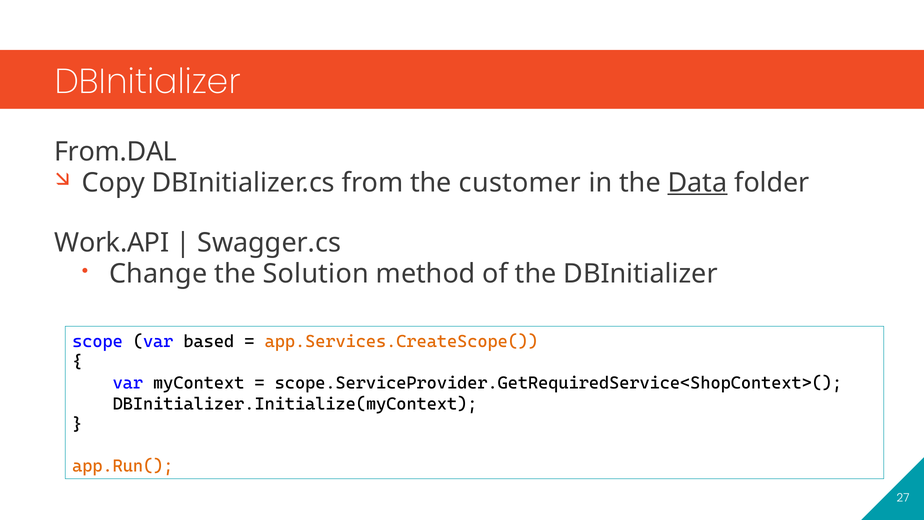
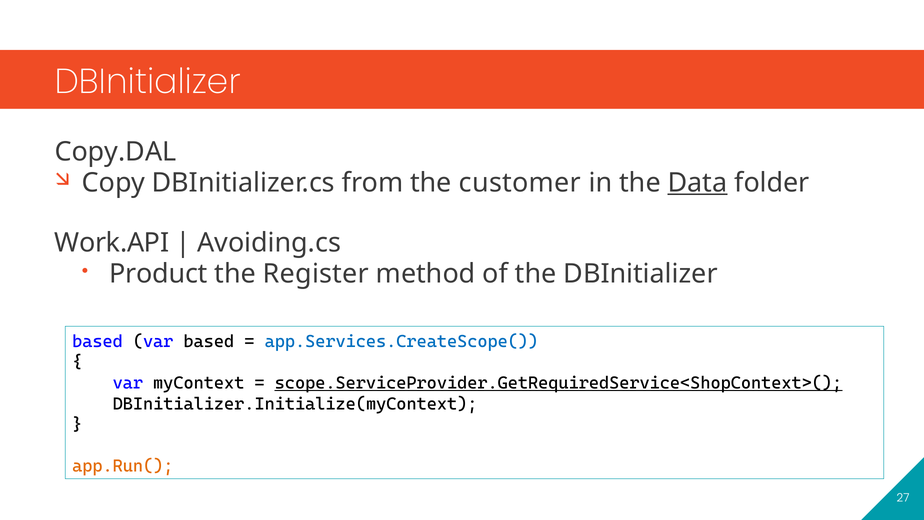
From.DAL: From.DAL -> Copy.DAL (115, 152)
Swagger.cs: Swagger.cs -> Avoiding.cs (269, 243)
Change: Change -> Product (158, 274)
Solution: Solution -> Register (316, 274)
scope: scope -> based (97, 341)
app.Services.CreateScope( colour: orange -> blue (401, 341)
scope.ServiceProvider.GetRequiredService<ShopContext>( underline: none -> present (558, 383)
